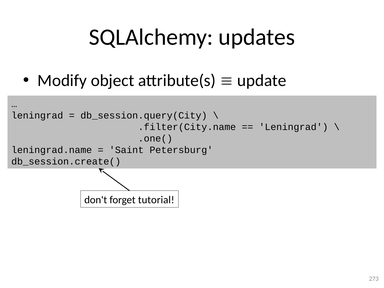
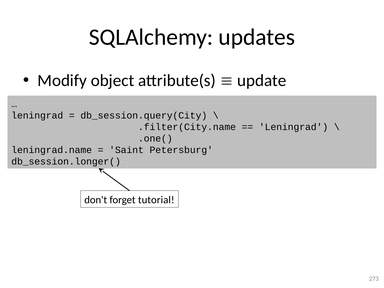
db_session.create(: db_session.create( -> db_session.longer( (66, 162)
